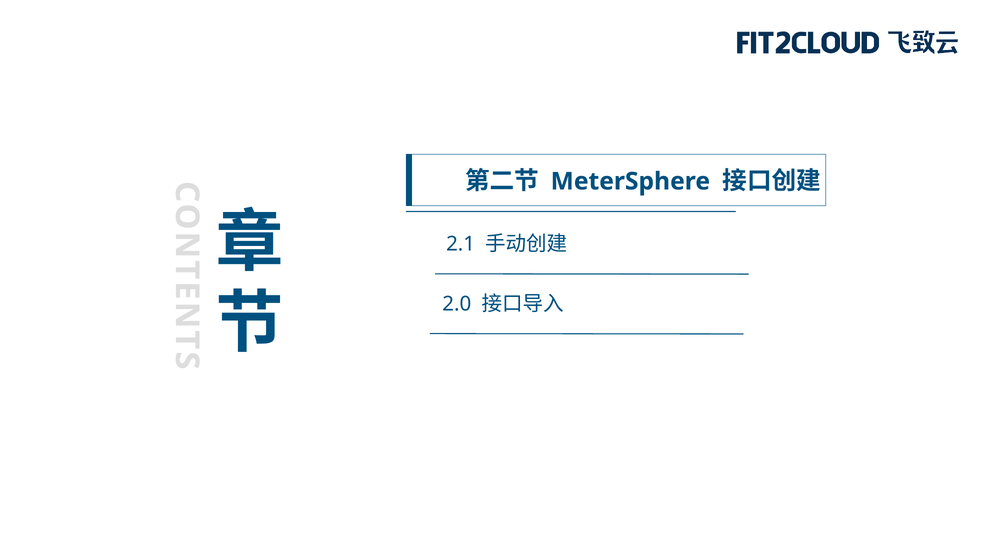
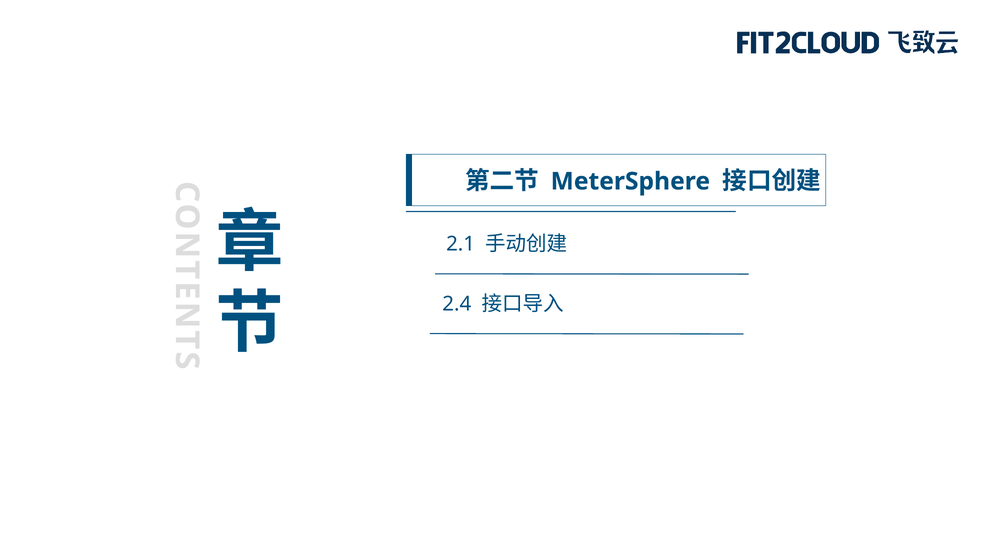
2.0: 2.0 -> 2.4 (457, 304)
